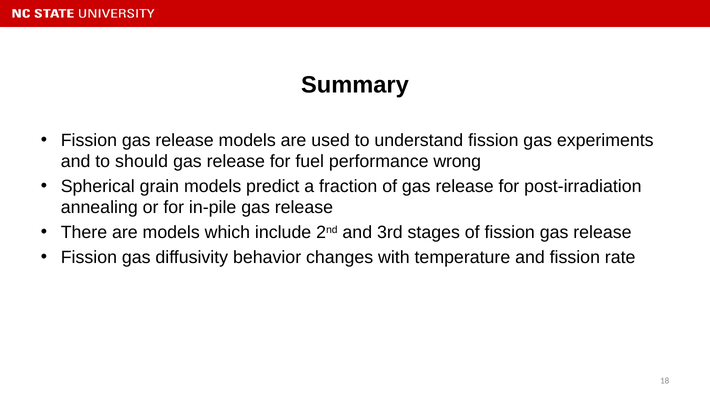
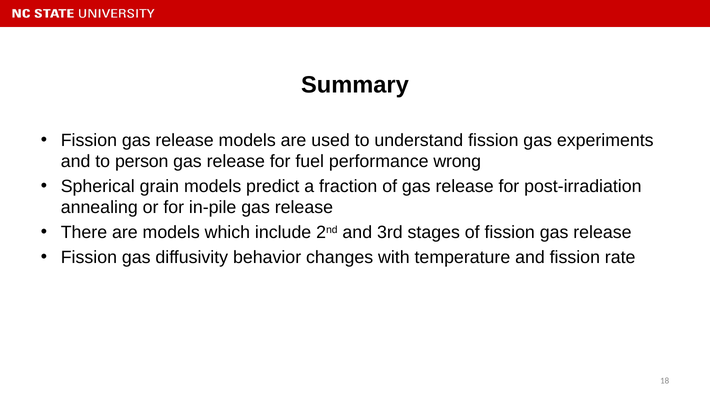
should: should -> person (142, 162)
